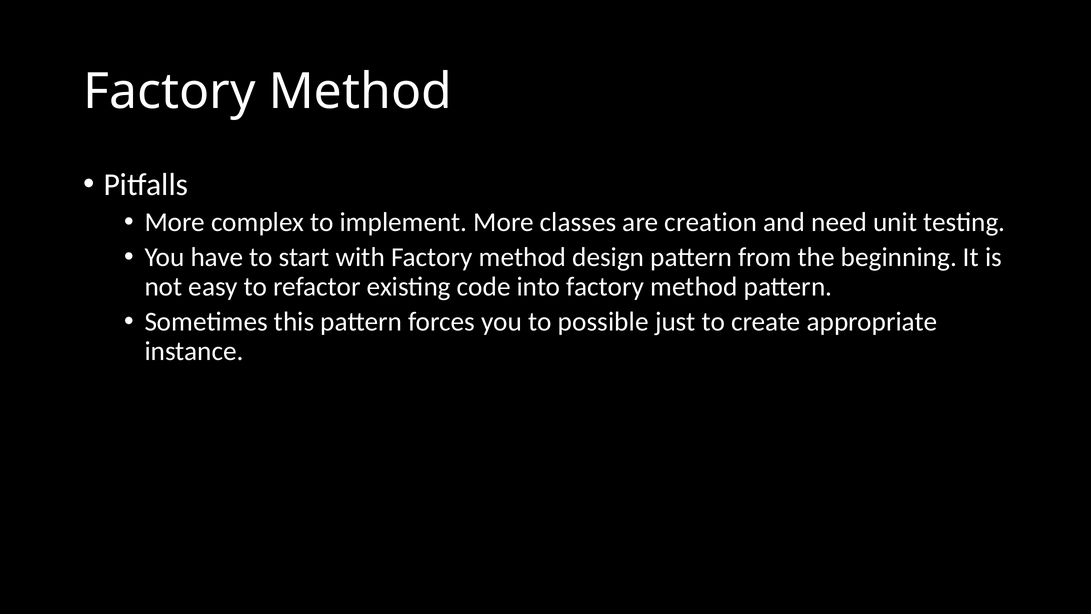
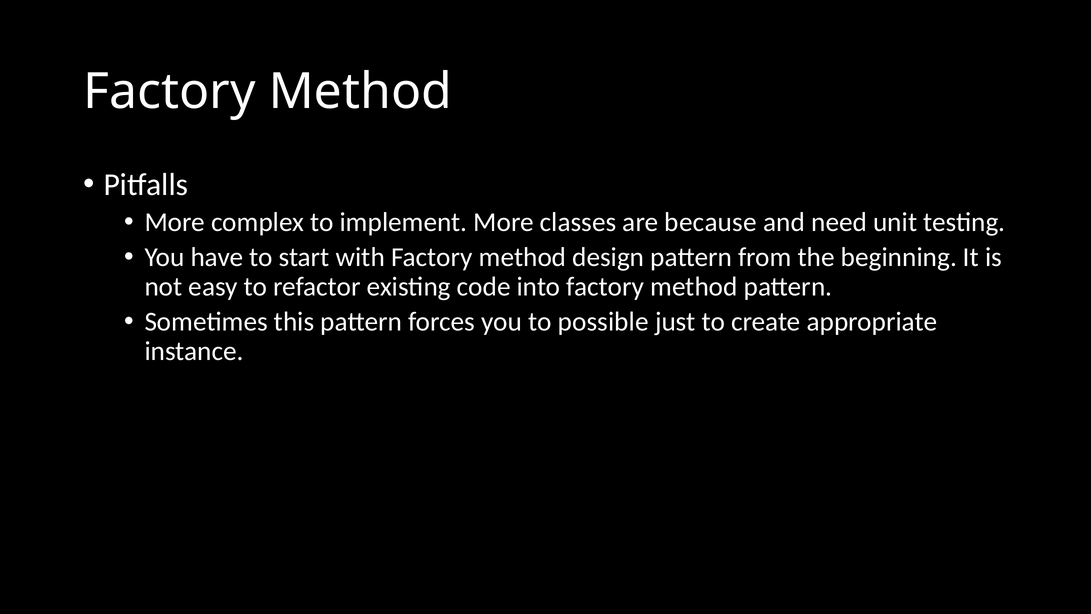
creation: creation -> because (711, 222)
